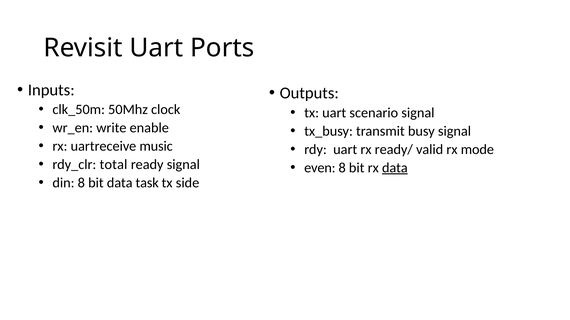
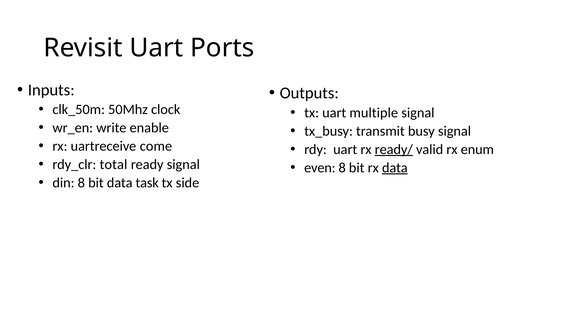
scenario: scenario -> multiple (374, 113)
music: music -> come (156, 146)
ready/ underline: none -> present (394, 150)
mode: mode -> enum (477, 150)
